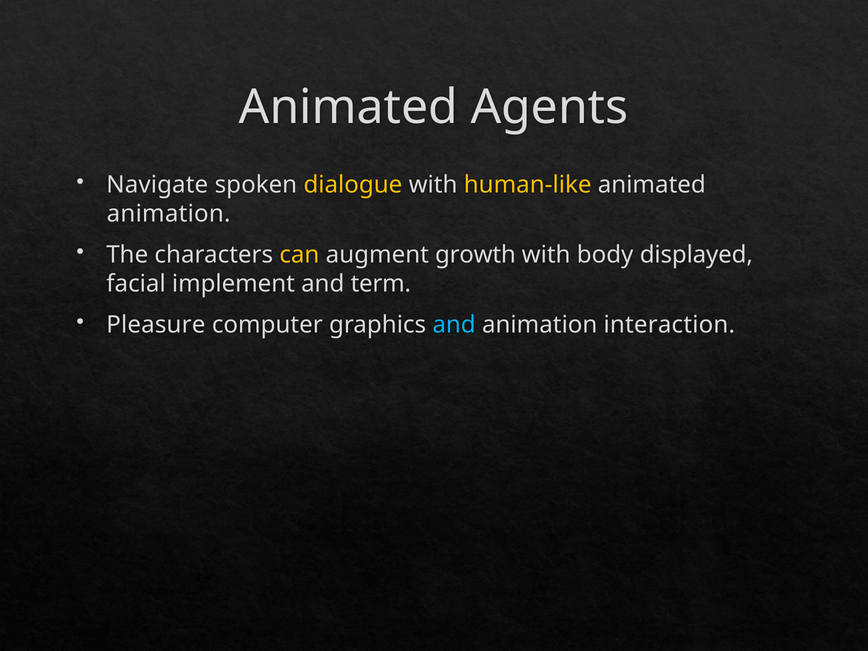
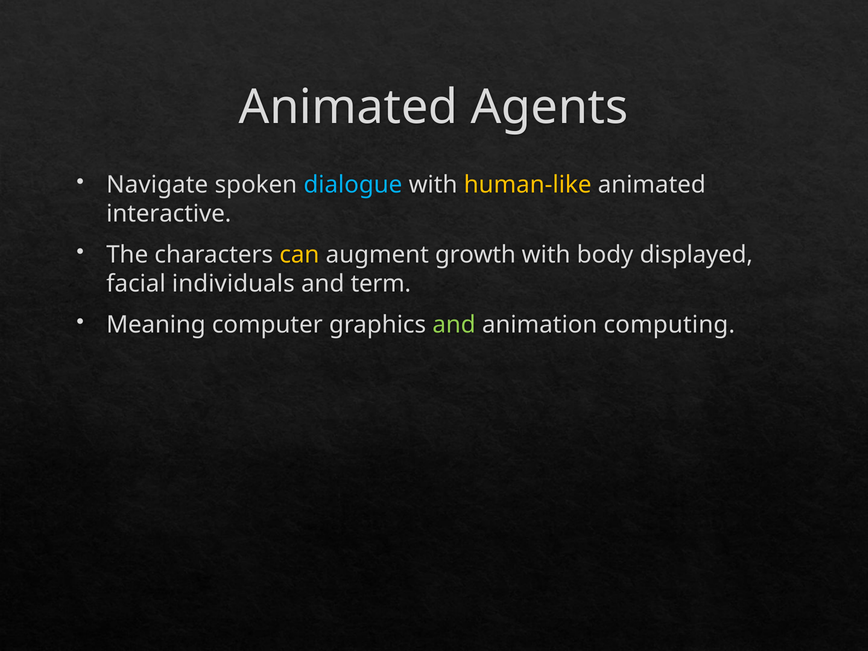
dialogue colour: yellow -> light blue (353, 185)
animation: animation -> interactive (169, 214)
implement: implement -> individuals (233, 284)
Pleasure: Pleasure -> Meaning (156, 325)
and colour: light blue -> light green (454, 325)
interaction: interaction -> computing (669, 325)
